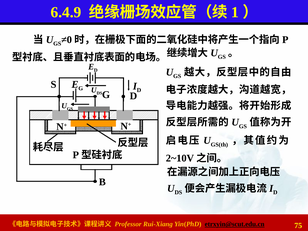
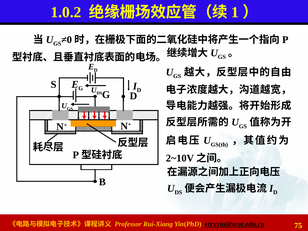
6.4.9: 6.4.9 -> 1.0.2 (66, 12)
